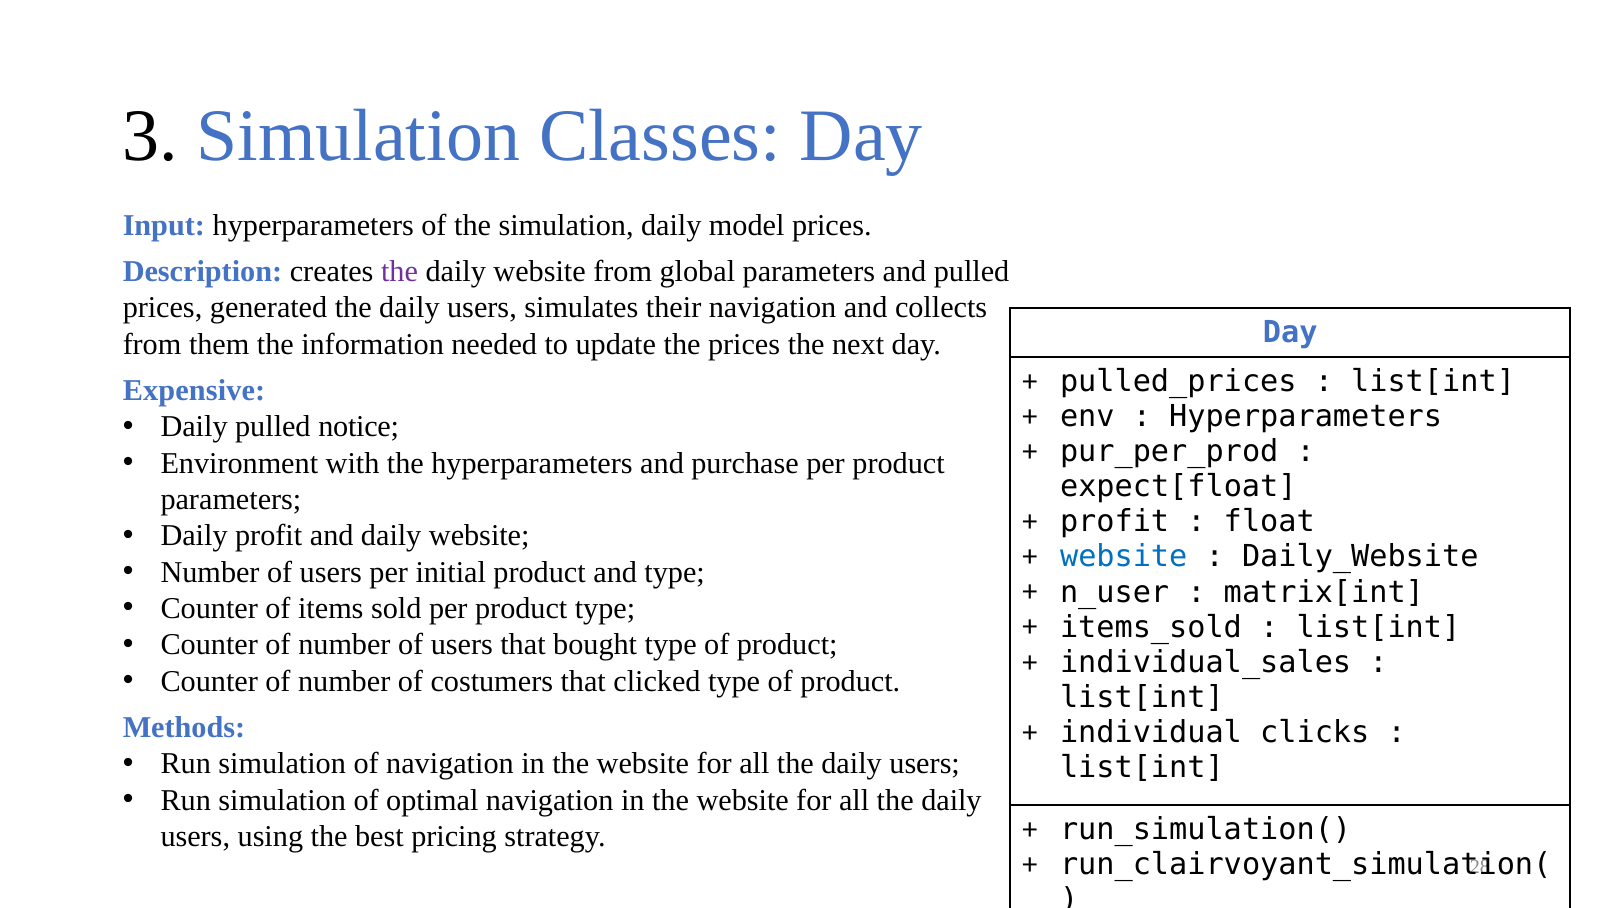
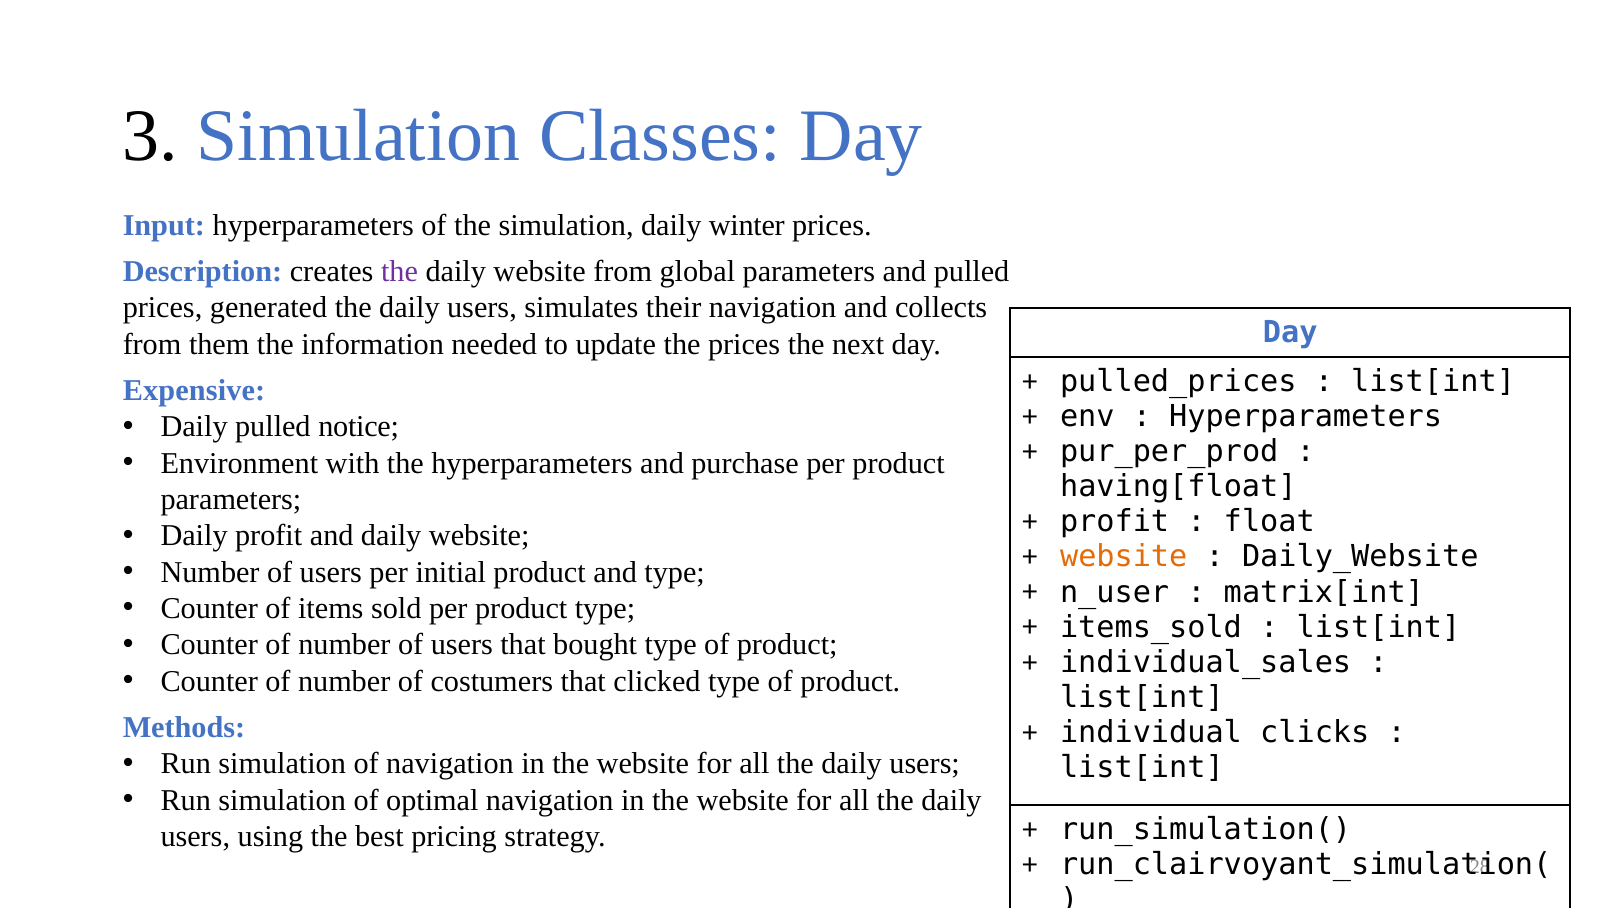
model: model -> winter (747, 225)
expect[float: expect[float -> having[float (1178, 486)
website colour: blue -> orange (1124, 557)
